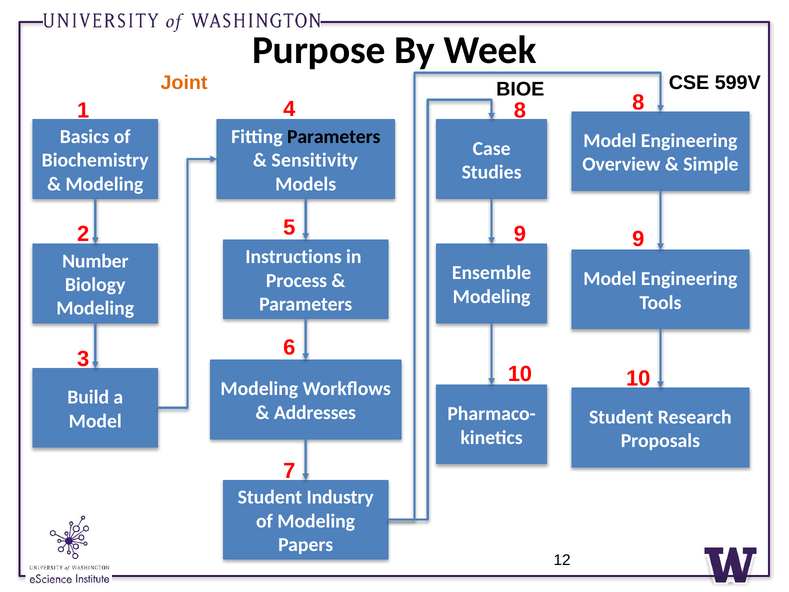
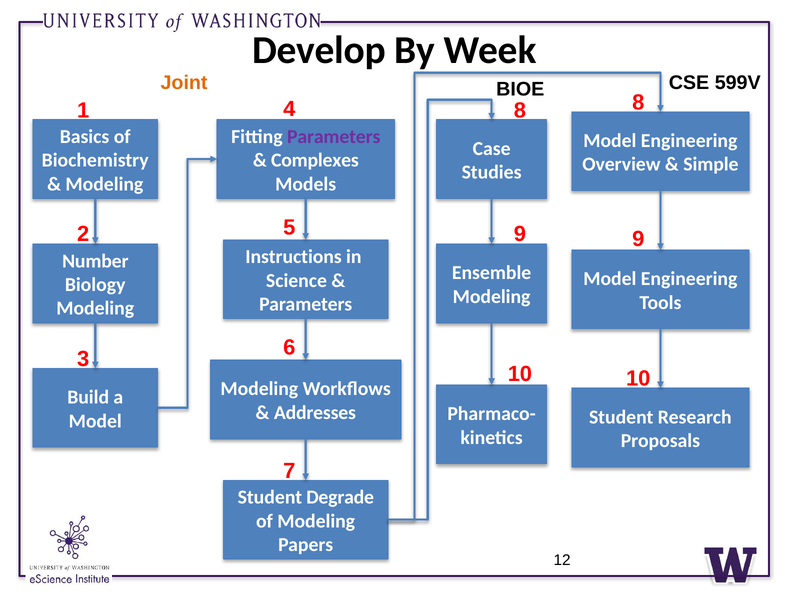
Purpose: Purpose -> Develop (319, 50)
Parameters colour: black -> purple (334, 137)
Sensitivity: Sensitivity -> Complexes (315, 160)
Process: Process -> Science (296, 280)
Industry: Industry -> Degrade (340, 497)
